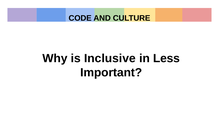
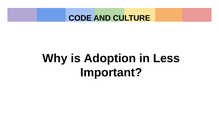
Inclusive: Inclusive -> Adoption (110, 58)
